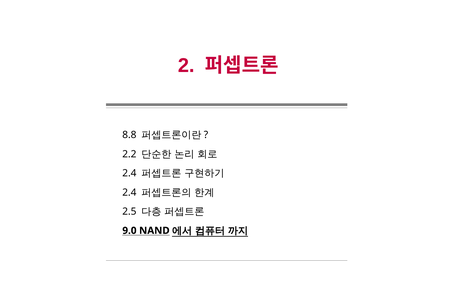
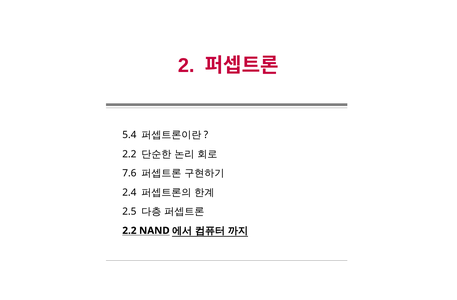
8.8: 8.8 -> 5.4 (129, 135)
2.4: 2.4 -> 7.6 (129, 173)
9.0: 9.0 -> 2.2 (129, 231)
